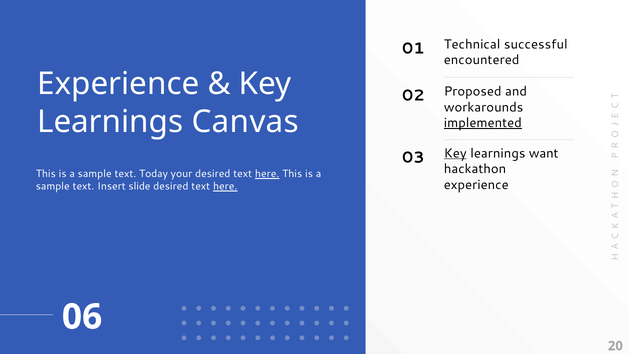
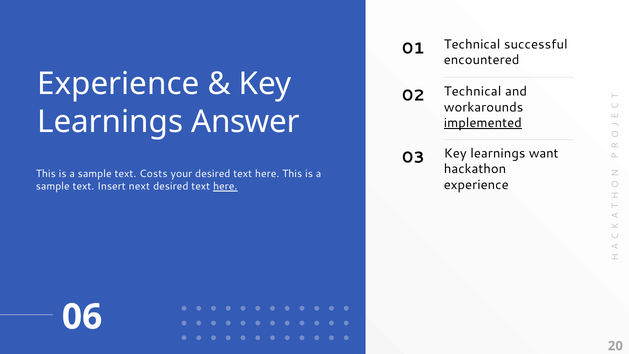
Proposed: Proposed -> Technical (473, 91)
Canvas: Canvas -> Answer (246, 122)
Key underline: present -> none (455, 153)
Today: Today -> Costs (153, 174)
here underline: present -> none (267, 174)
slide: slide -> next (139, 186)
